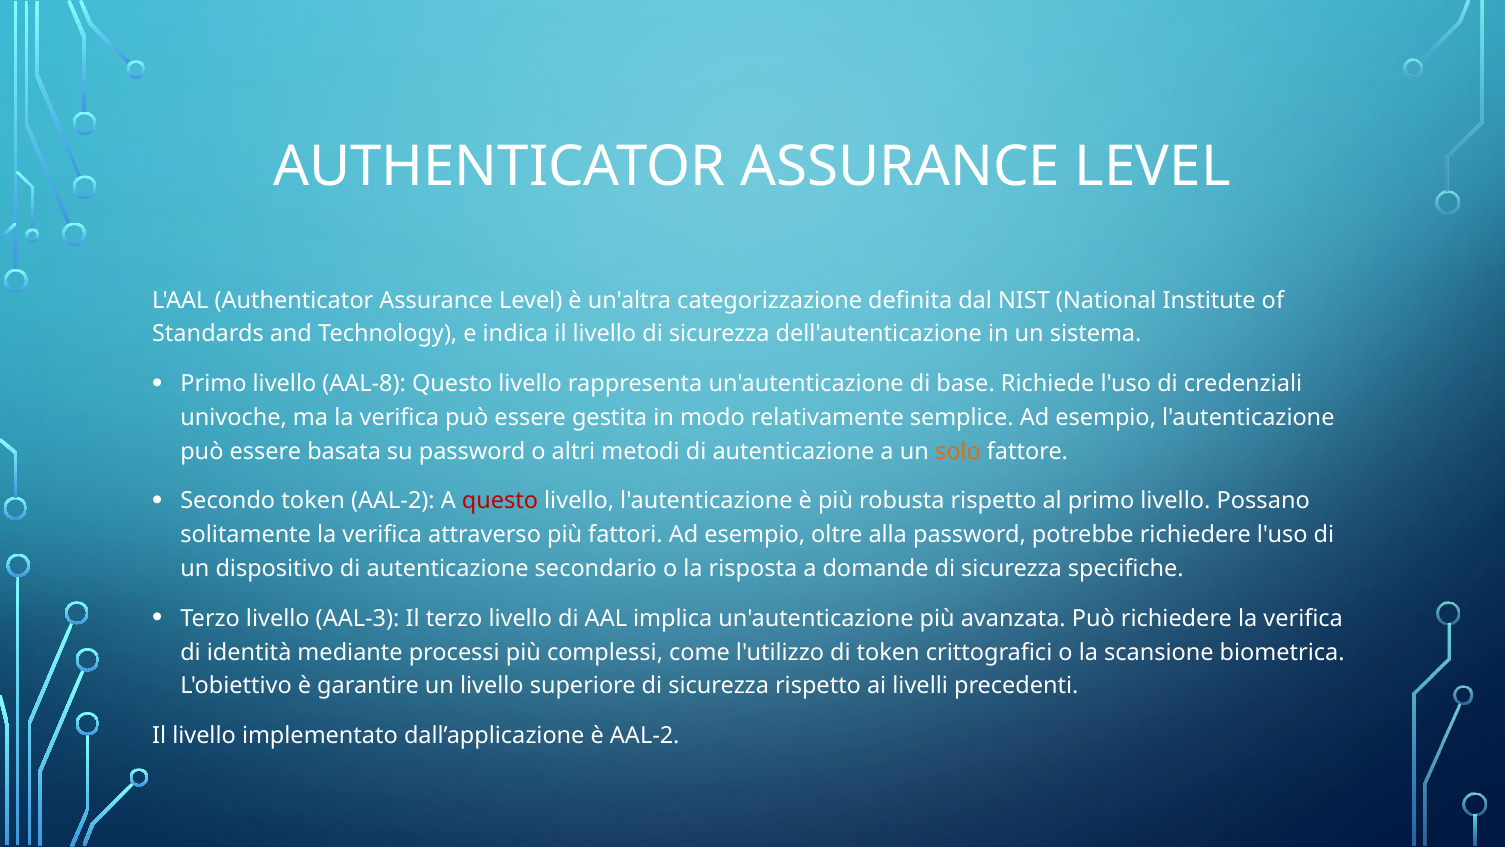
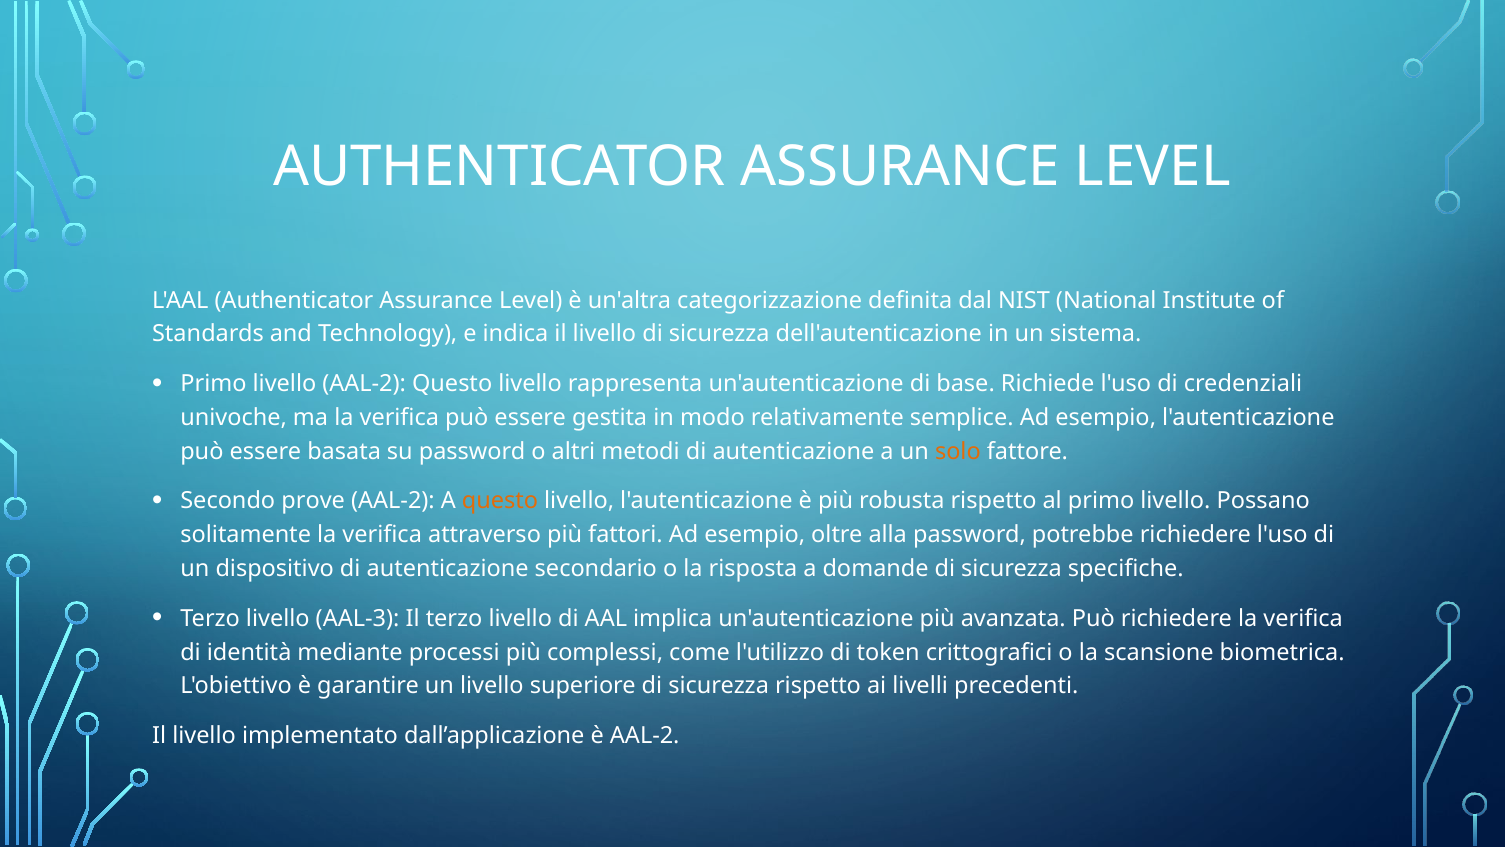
livello AAL-8: AAL-8 -> AAL-2 (364, 384)
Secondo token: token -> prove (313, 501)
questo colour: red -> orange (500, 501)
